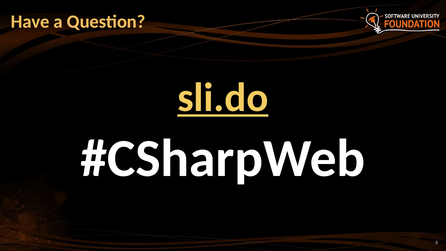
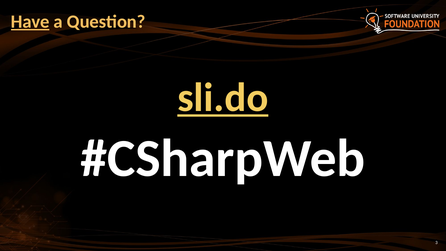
Have underline: none -> present (30, 22)
